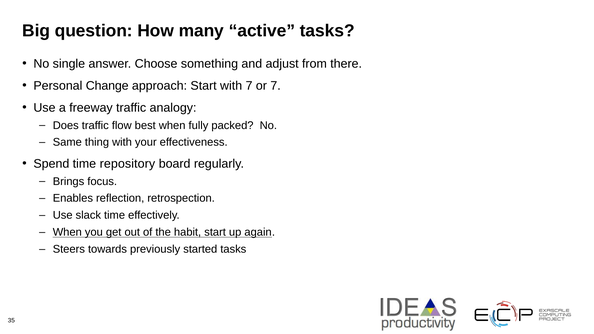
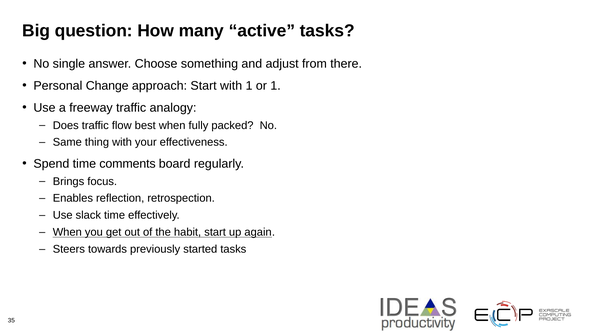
with 7: 7 -> 1 (249, 86)
or 7: 7 -> 1 (276, 86)
repository: repository -> comments (128, 164)
